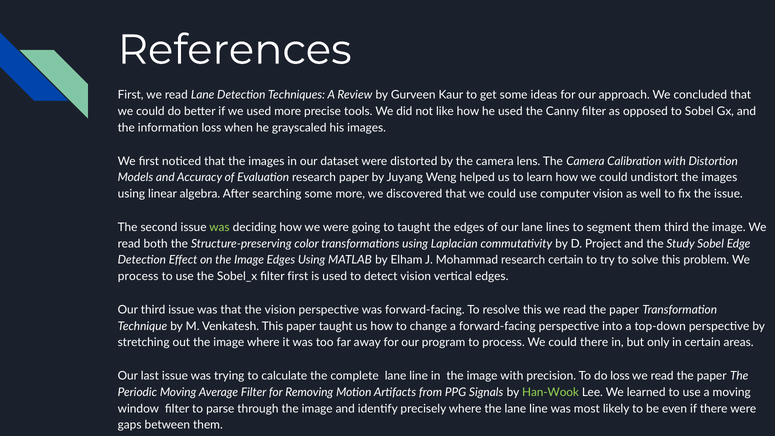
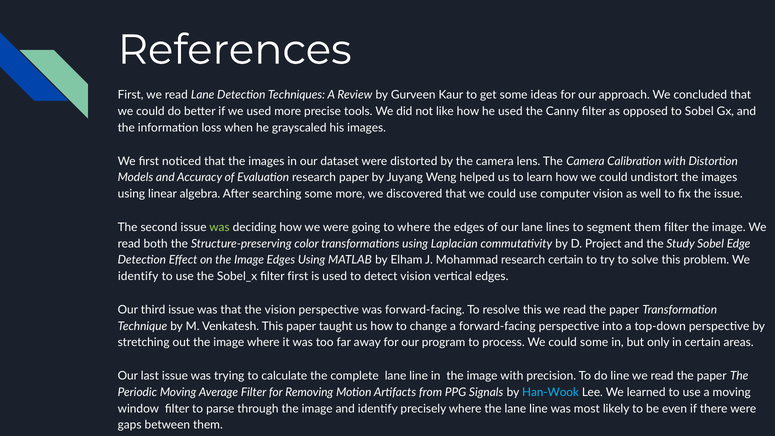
to taught: taught -> where (414, 227)
them third: third -> filter (676, 227)
process: process -> identify (138, 276)
could there: there -> some (594, 342)
do loss: loss -> line (620, 376)
Han-Wook colour: light green -> light blue (551, 392)
